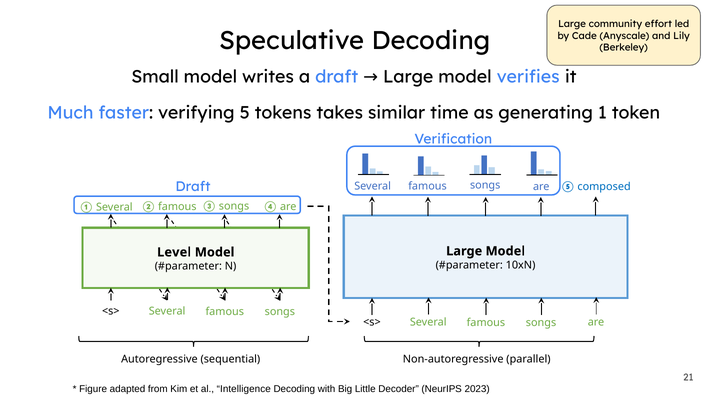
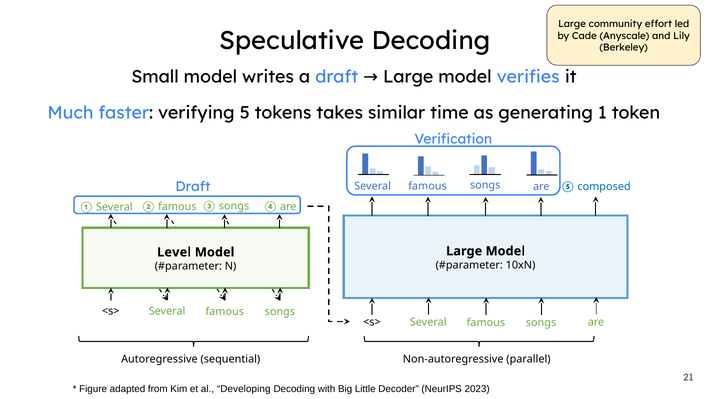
Intelligence: Intelligence -> Developing (244, 389)
